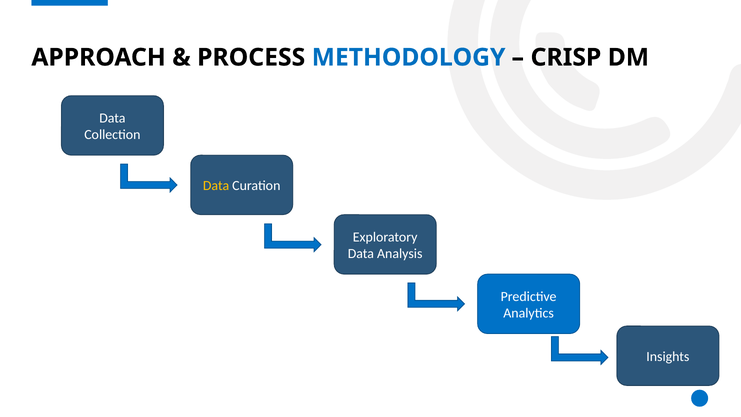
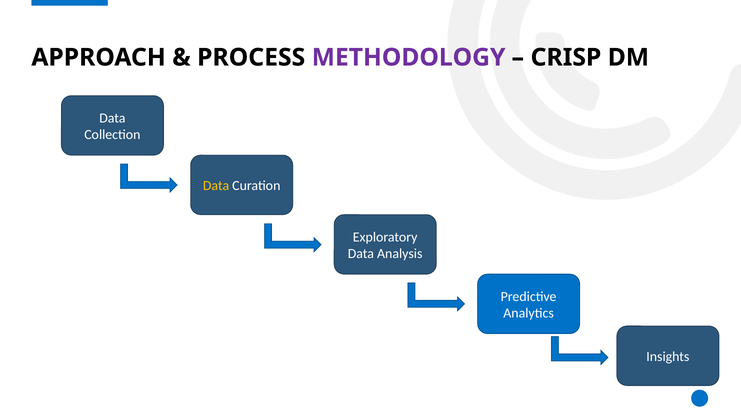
METHODOLOGY colour: blue -> purple (409, 57)
